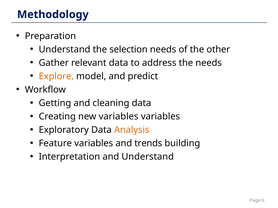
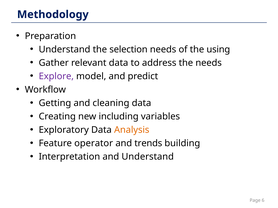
other: other -> using (218, 50)
Explore colour: orange -> purple (56, 76)
new variables: variables -> including (119, 117)
Feature variables: variables -> operator (94, 144)
